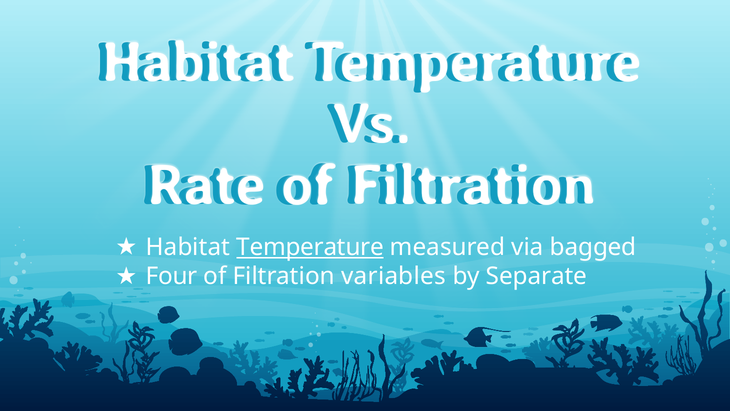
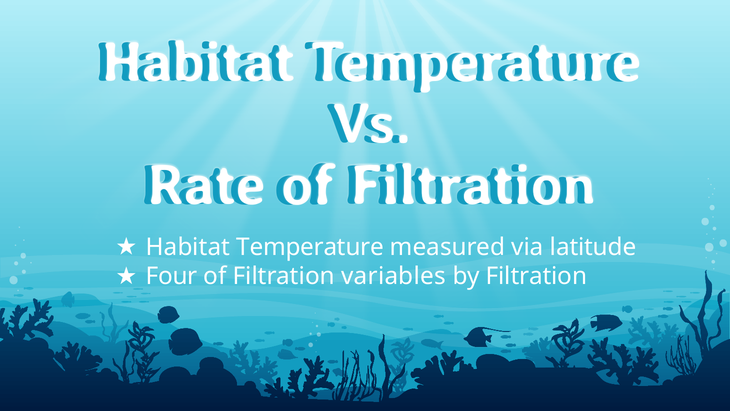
Temperature underline: present -> none (310, 247)
bagged: bagged -> latitude (593, 247)
by Separate: Separate -> Filtration (536, 276)
